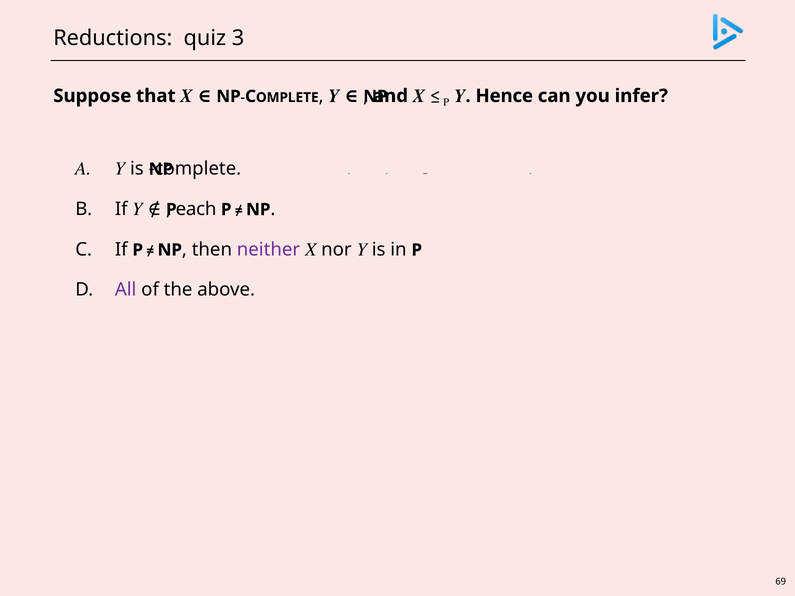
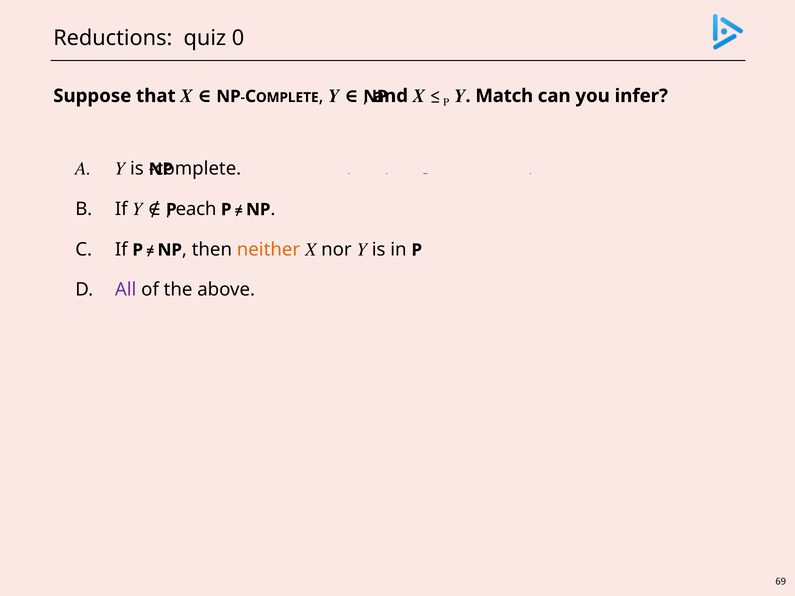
3: 3 -> 0 (238, 38)
Hence: Hence -> Match (504, 96)
neither colour: purple -> orange (268, 249)
